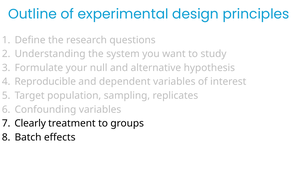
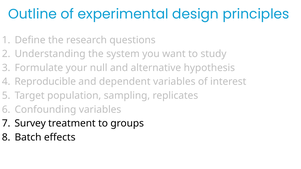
Clearly: Clearly -> Survey (30, 124)
